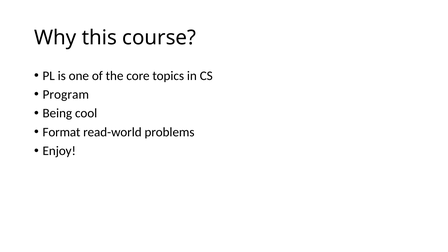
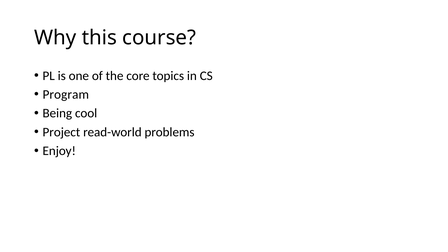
Format: Format -> Project (61, 132)
